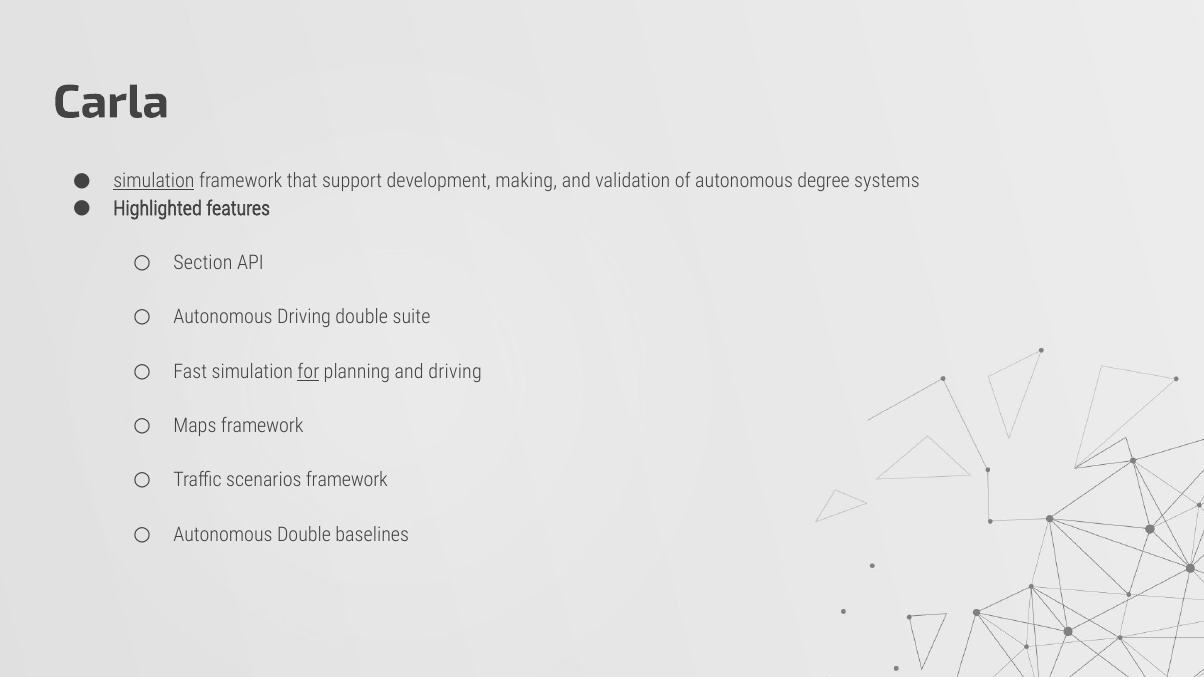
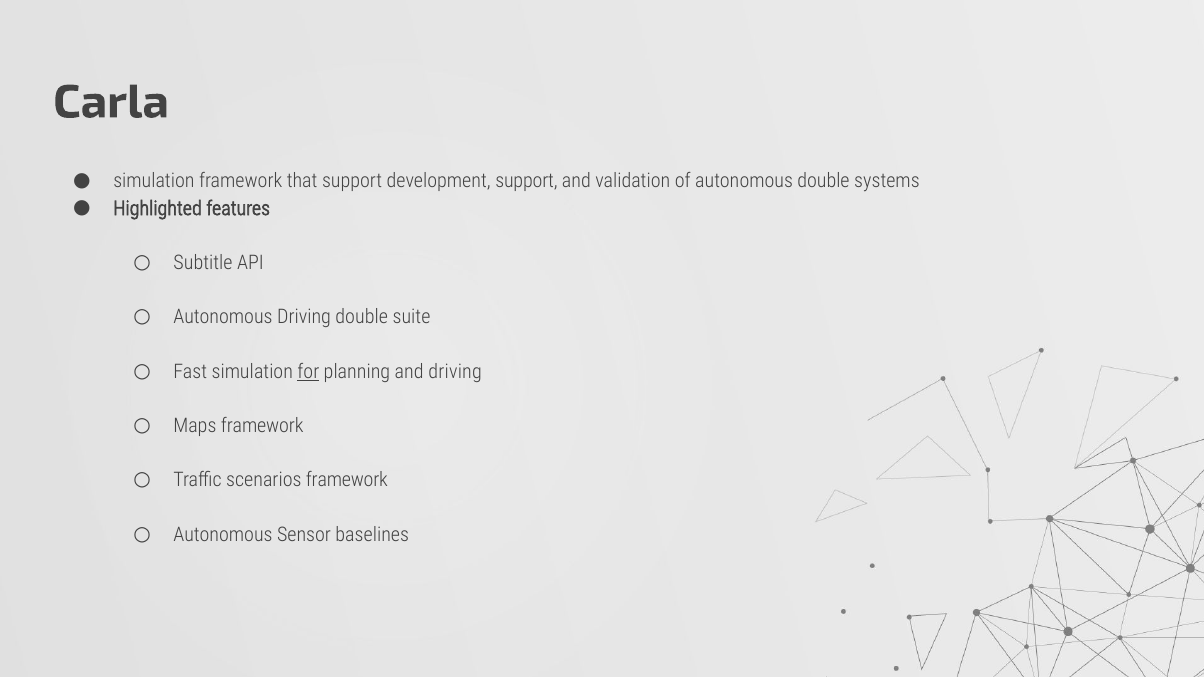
simulation underline: present -> none (154, 181)
development making: making -> support (526, 181)
autonomous degree: degree -> double (824, 181)
Section: Section -> Subtitle (203, 263)
Autonomous Double: Double -> Sensor (304, 535)
